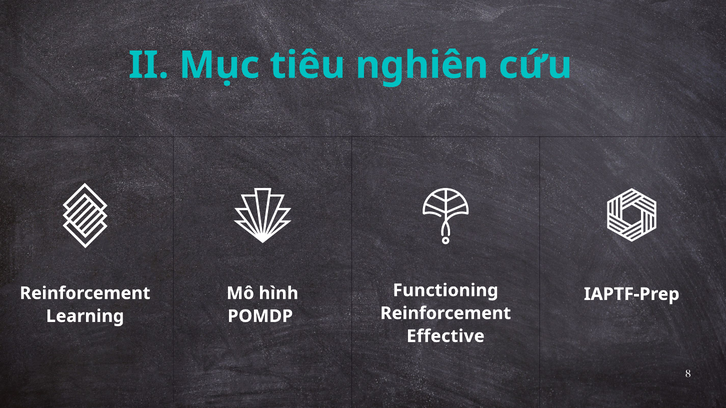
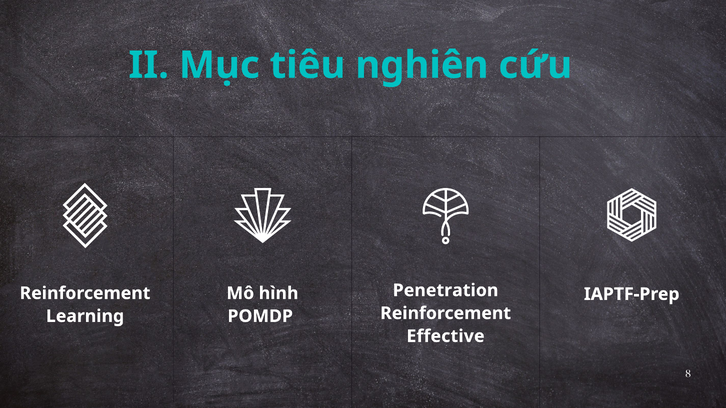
Functioning: Functioning -> Penetration (446, 291)
